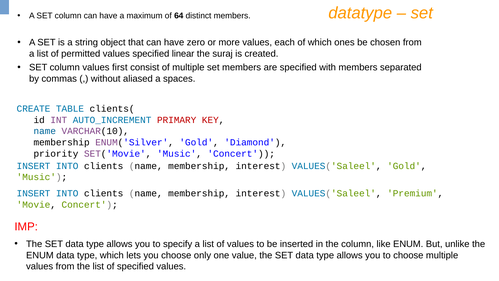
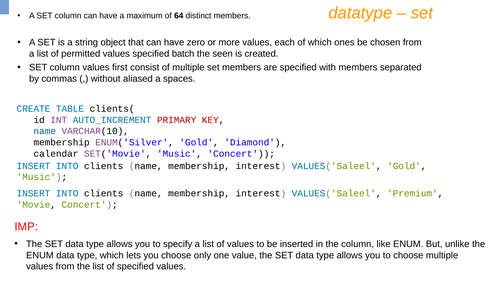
linear: linear -> batch (183, 54)
suraj: suraj -> seen (223, 54)
priority: priority -> calendar (56, 153)
